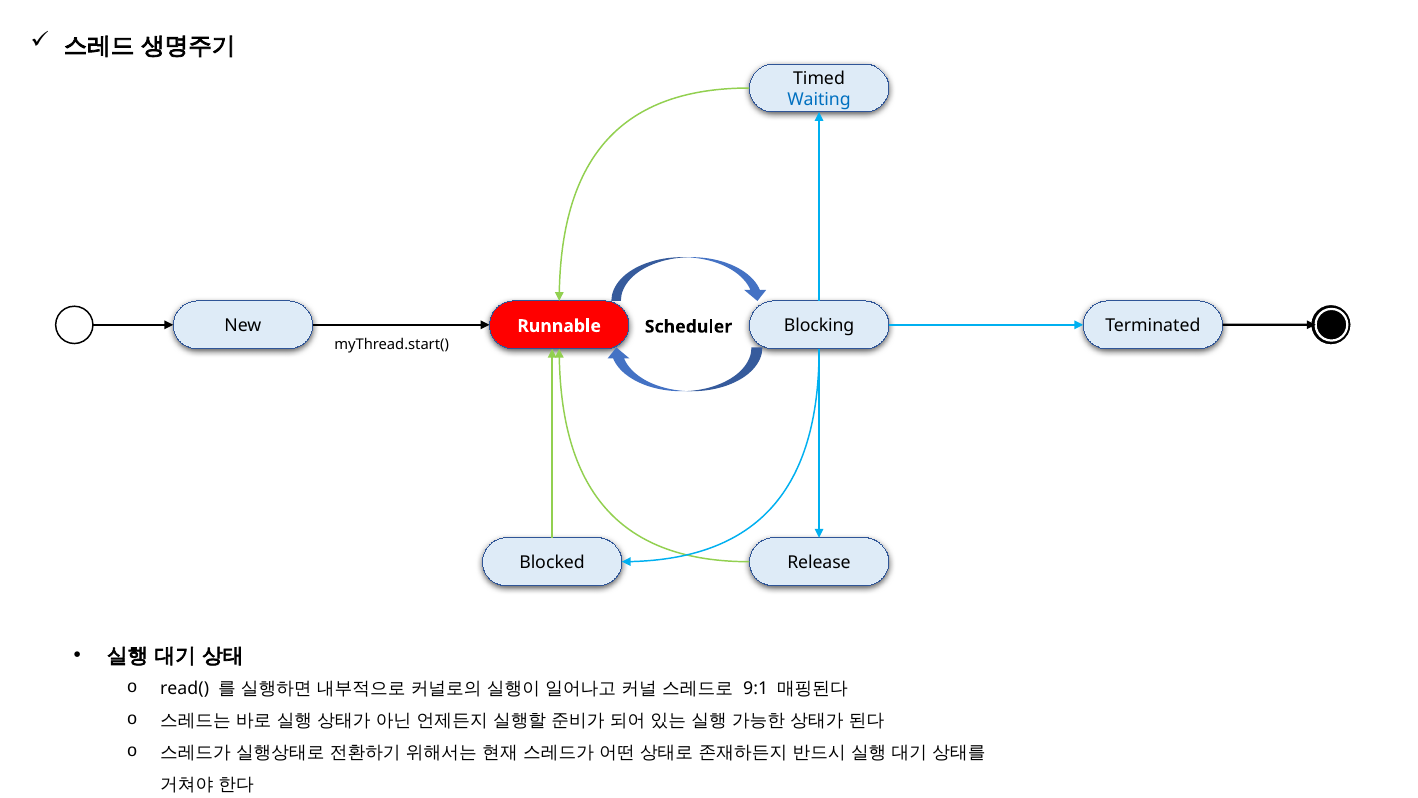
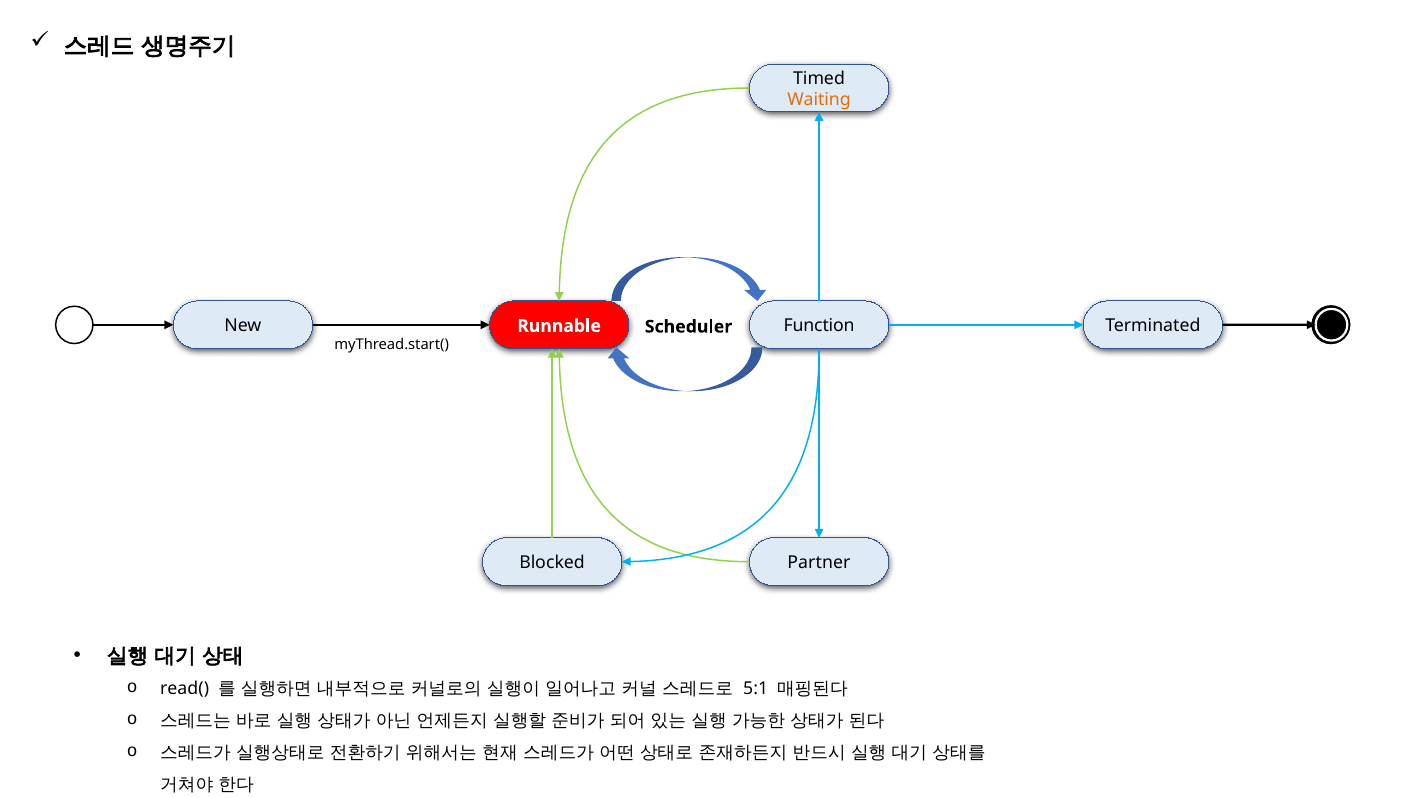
Waiting colour: blue -> orange (819, 100)
Blocking: Blocking -> Function (819, 326)
Release: Release -> Partner (819, 563)
9:1: 9:1 -> 5:1 (756, 689)
